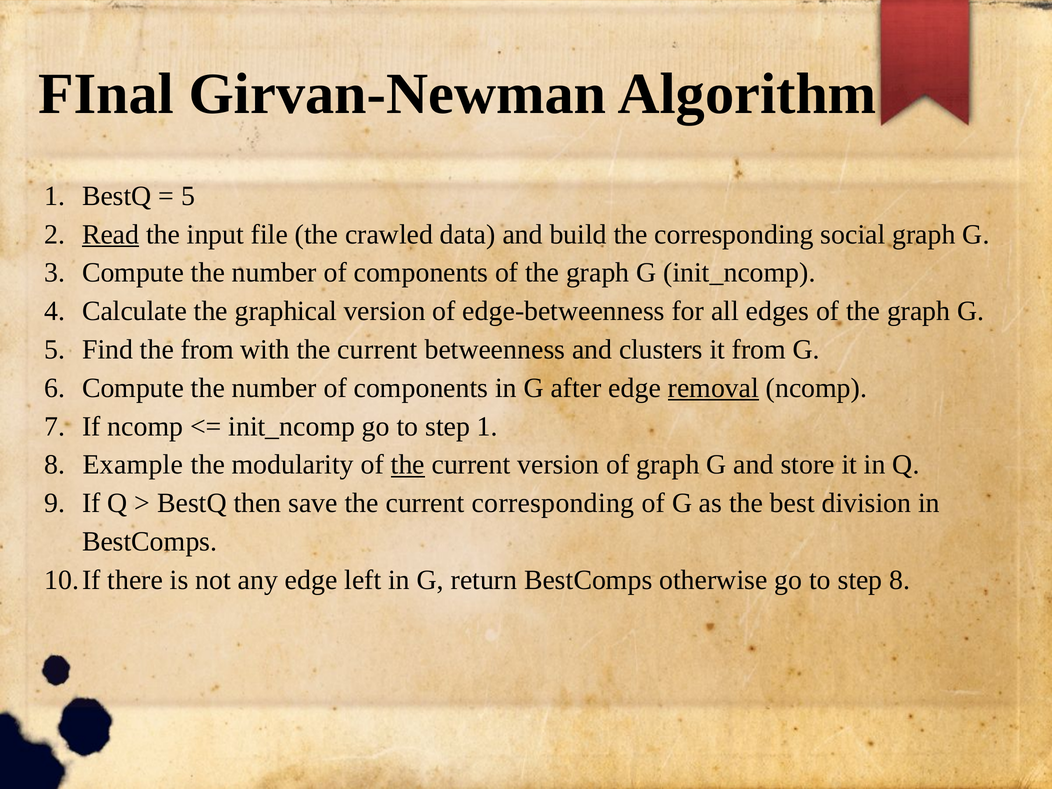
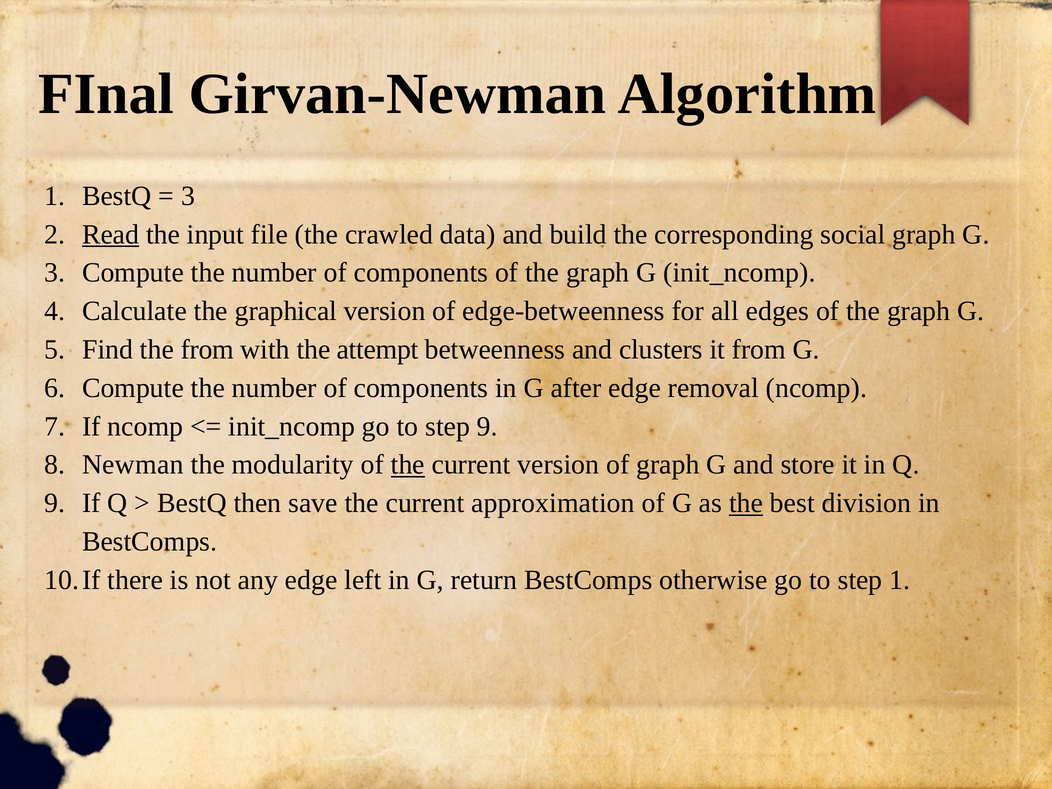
5: 5 -> 3 (188, 196)
with the current: current -> attempt (378, 349)
removal underline: present -> none (713, 388)
step 1: 1 -> 9 (487, 426)
Example: Example -> Newman (133, 465)
current corresponding: corresponding -> approximation (553, 503)
the underline: none -> present (746, 503)
step 8: 8 -> 1 (900, 580)
